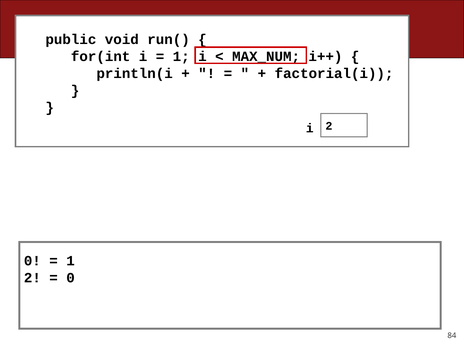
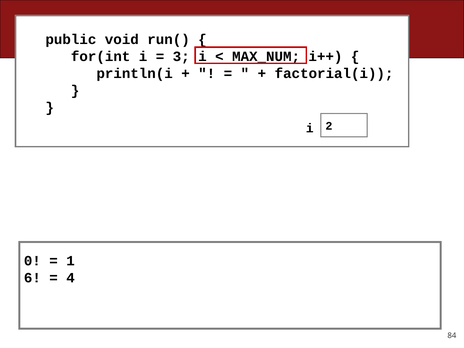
1: 1 -> 3 (181, 57)
2: 2 -> 6 (32, 278)
0: 0 -> 4 (71, 278)
